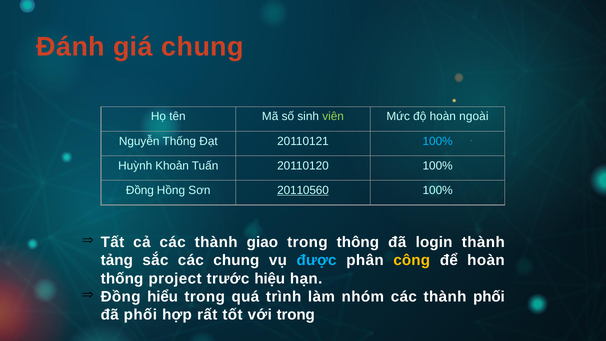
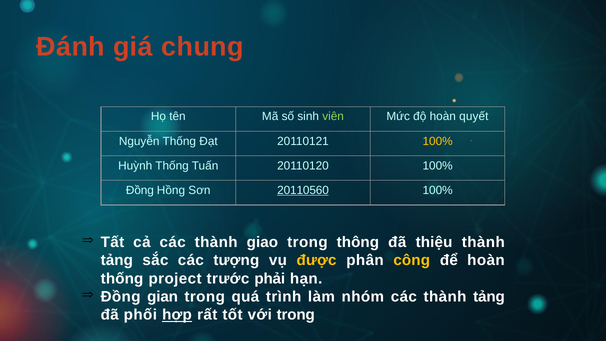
ngoài: ngoài -> quyết (474, 116)
100% colour: light blue -> yellow (438, 141)
Huỳnh Khoản: Khoản -> Thống (172, 166)
login: login -> thiệu (434, 242)
các chung: chung -> tượng (236, 260)
được colour: light blue -> yellow (317, 260)
hiệu: hiệu -> phải (270, 278)
hiểu: hiểu -> gian (163, 297)
các thành phối: phối -> tảng (489, 297)
hợp underline: none -> present (177, 315)
